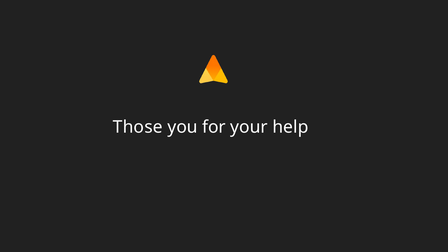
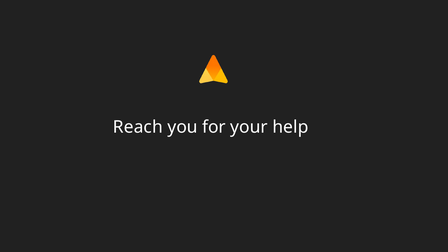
Those: Those -> Reach (138, 127)
